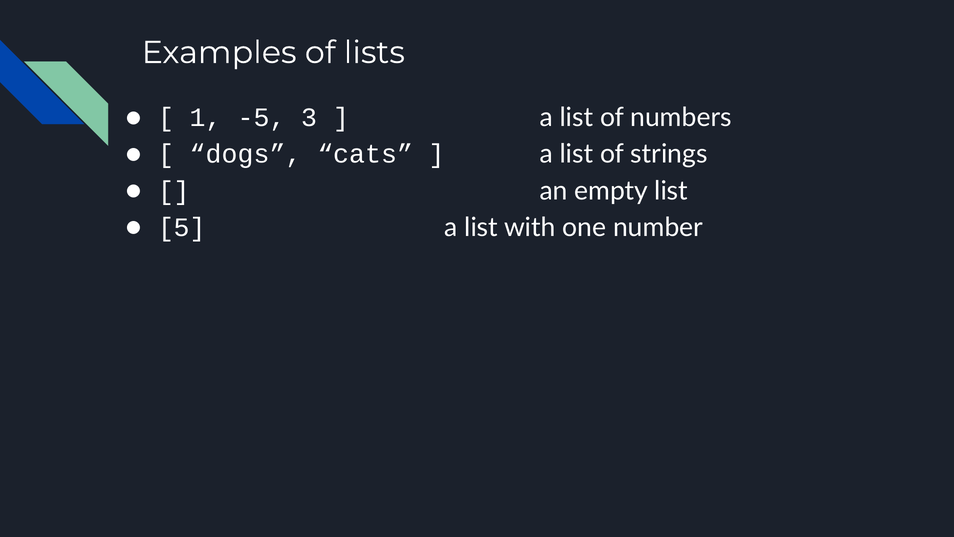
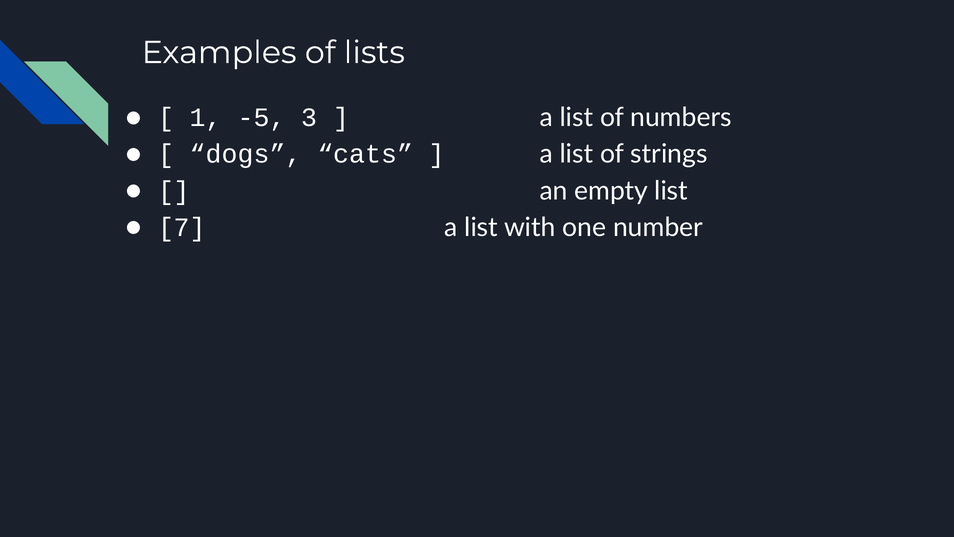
5: 5 -> 7 (182, 227)
